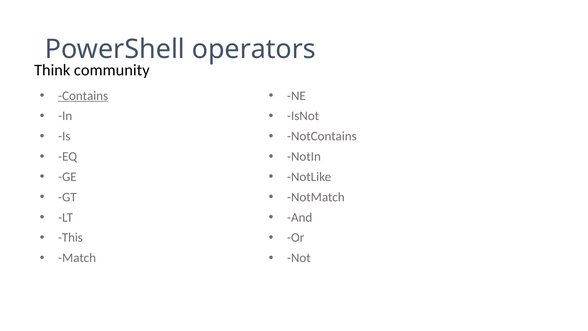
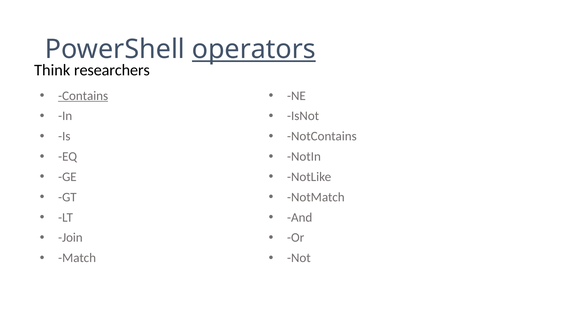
operators underline: none -> present (254, 49)
community: community -> researchers (112, 70)
This: This -> Join (70, 237)
